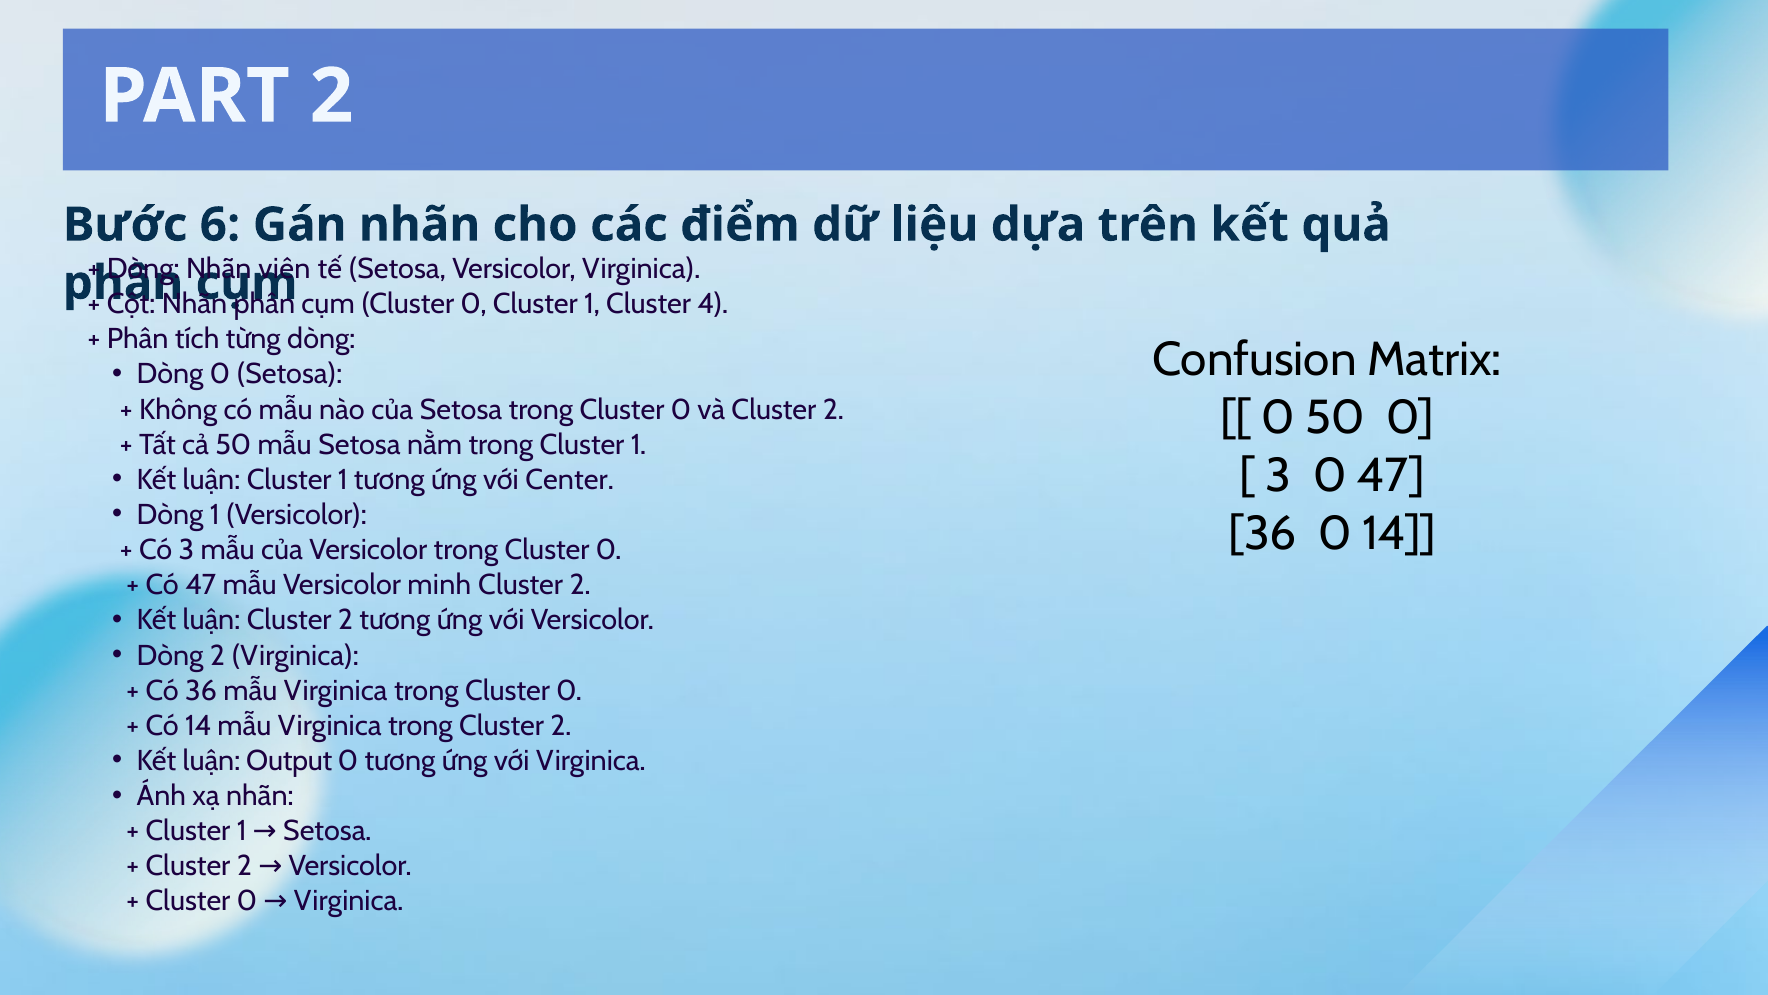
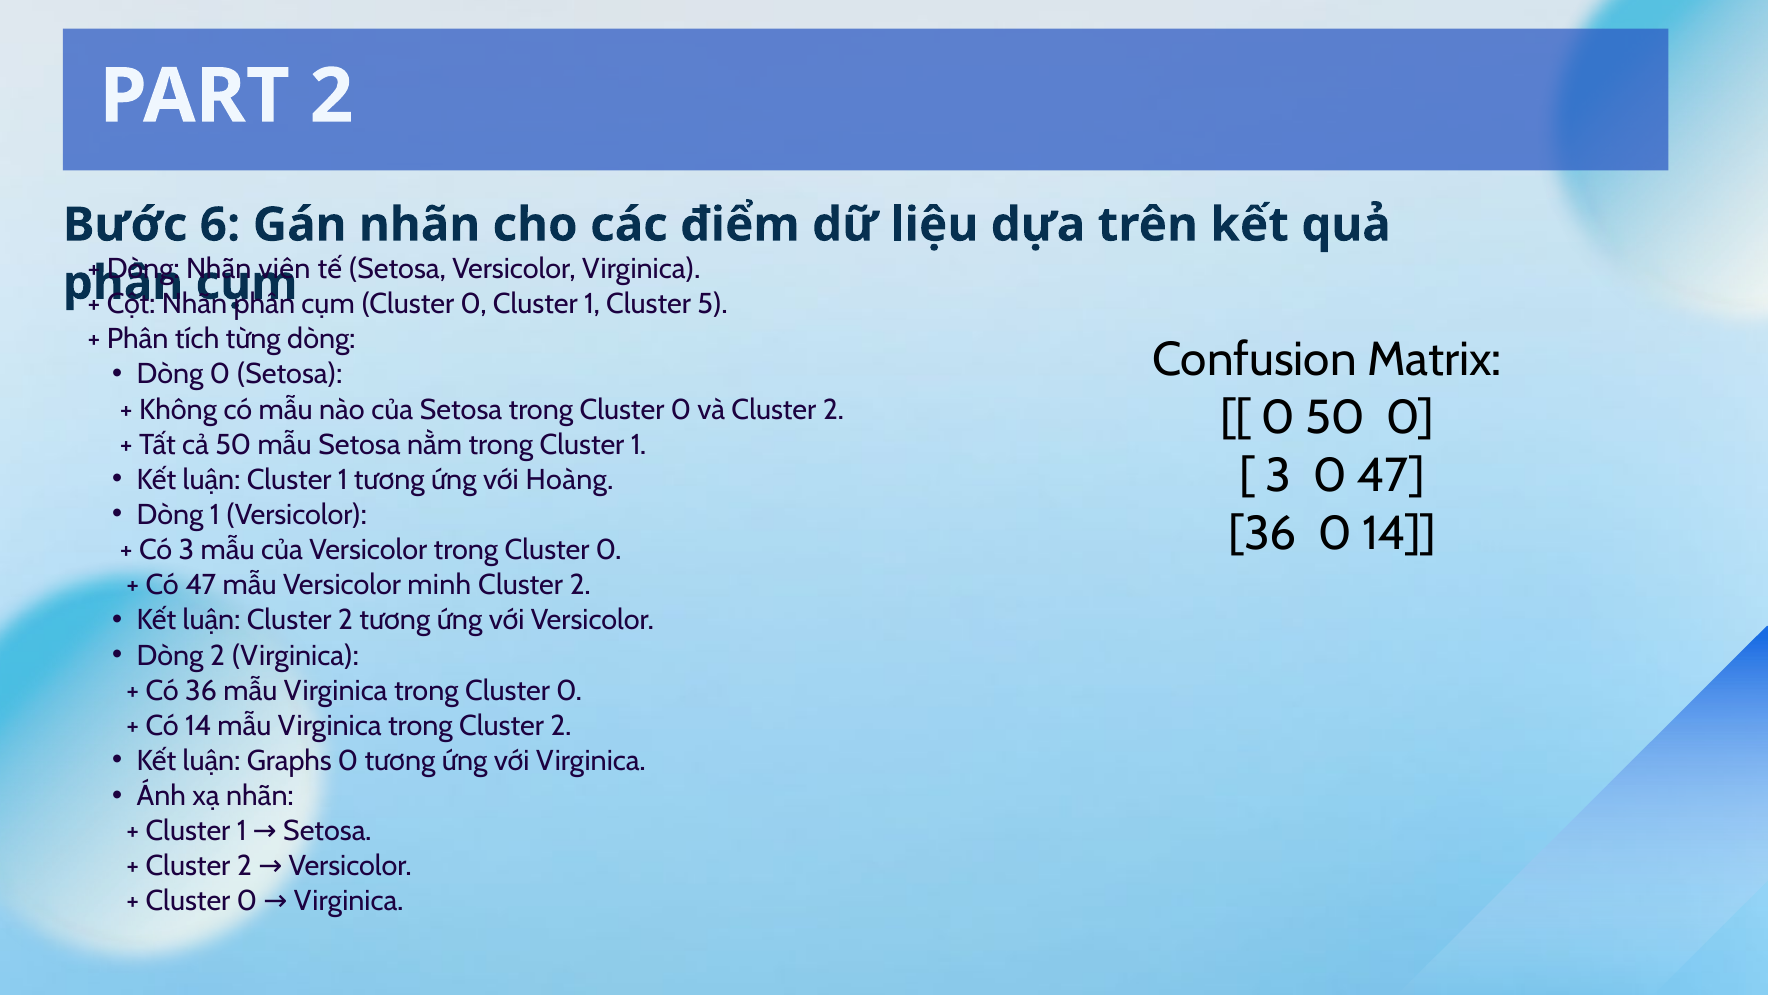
4: 4 -> 5 (713, 304)
Center: Center -> Hoàng (569, 480)
Output: Output -> Graphs (289, 761)
